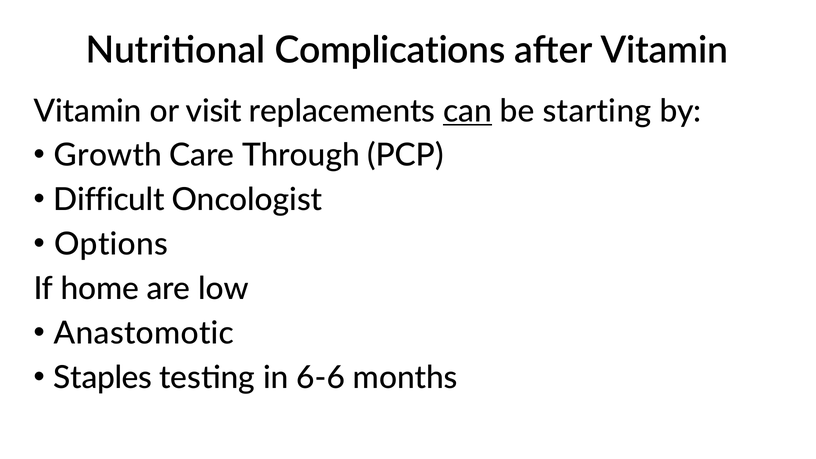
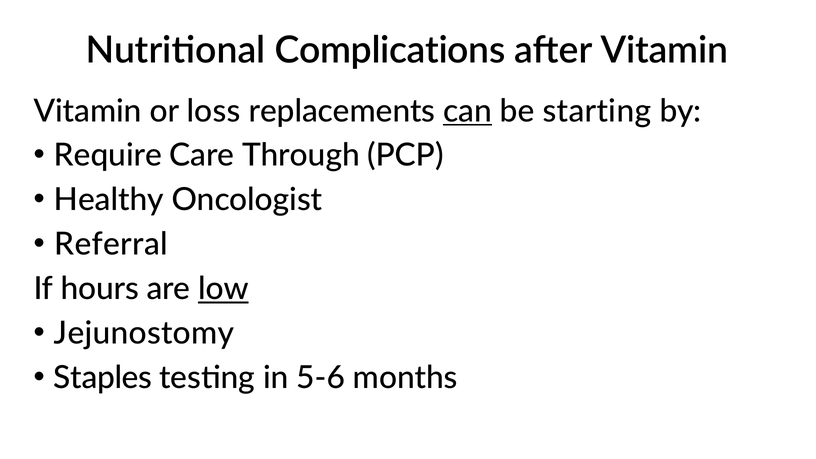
visit: visit -> loss (214, 111)
Growth: Growth -> Require (108, 156)
Difficult: Difficult -> Healthy (109, 200)
Options: Options -> Referral (111, 244)
home: home -> hours (100, 289)
low underline: none -> present (223, 289)
Anastomotic: Anastomotic -> Jejunostomy (144, 333)
6-6: 6-6 -> 5-6 (321, 378)
